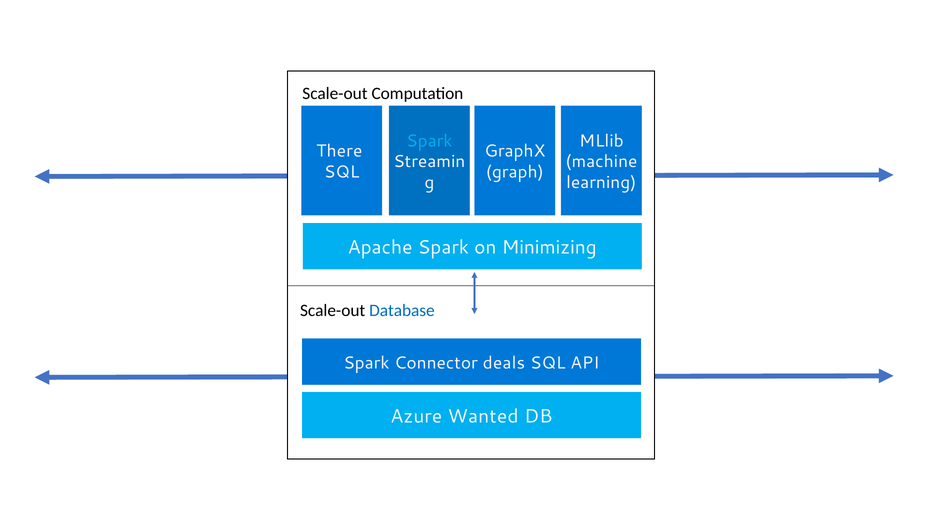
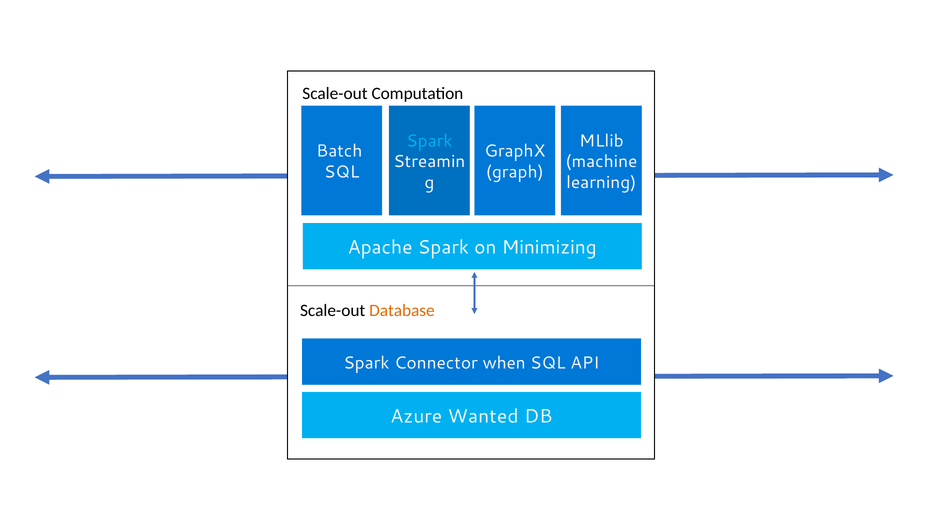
There: There -> Batch (339, 151)
Database colour: blue -> orange (402, 311)
deals: deals -> when (504, 363)
